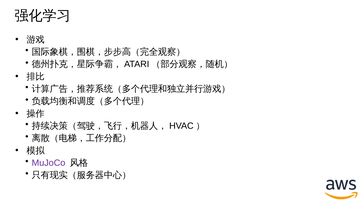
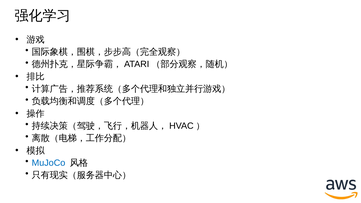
MuJoCo colour: purple -> blue (48, 163)
